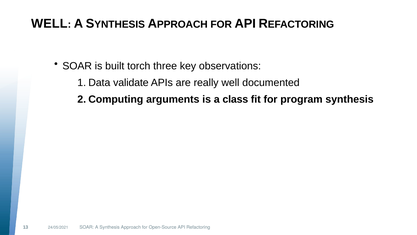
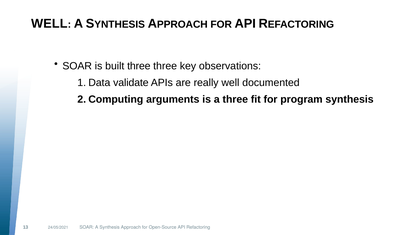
built torch: torch -> three (139, 66)
a class: class -> three (235, 99)
